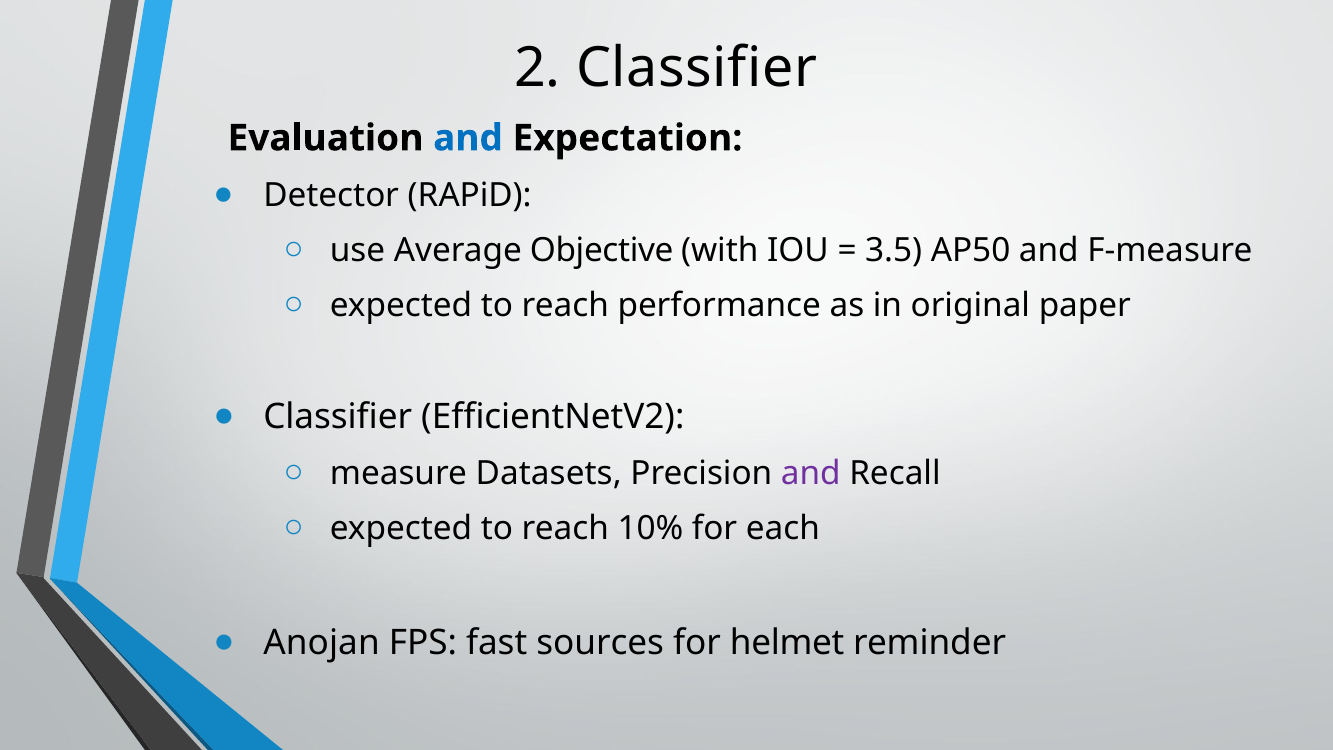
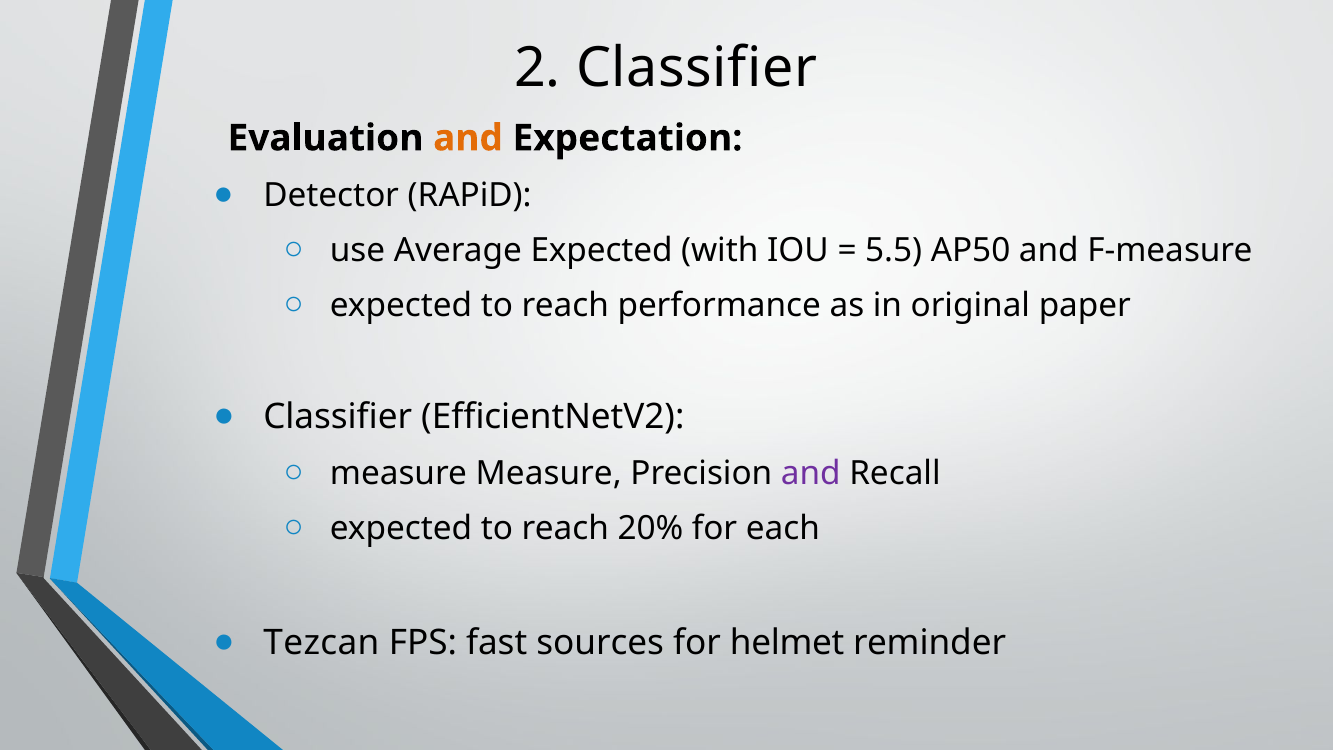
and colour: blue -> orange (468, 138)
Average Objective: Objective -> Expected (602, 250)
3.5: 3.5 -> 5.5 (894, 250)
measure Datasets: Datasets -> Measure (549, 473)
10%: 10% -> 20% (650, 528)
Anojan: Anojan -> Tezcan (321, 642)
